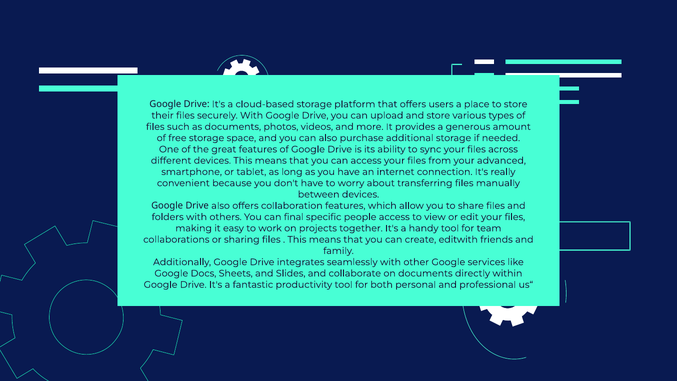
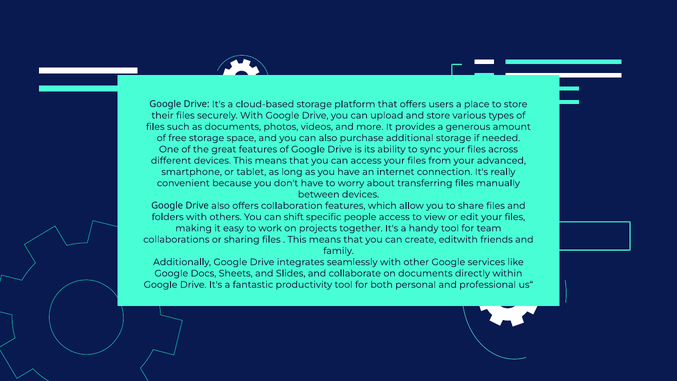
final: final -> shift (294, 217)
